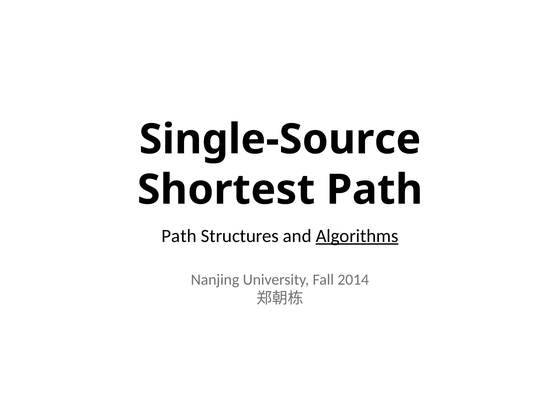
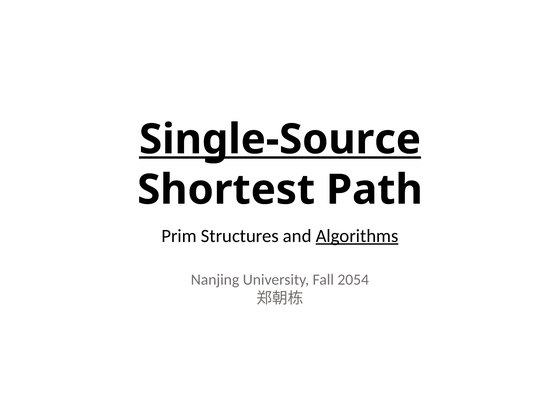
Single-Source underline: none -> present (280, 139)
Path: Path -> Prim (179, 236)
2014: 2014 -> 2054 (353, 280)
